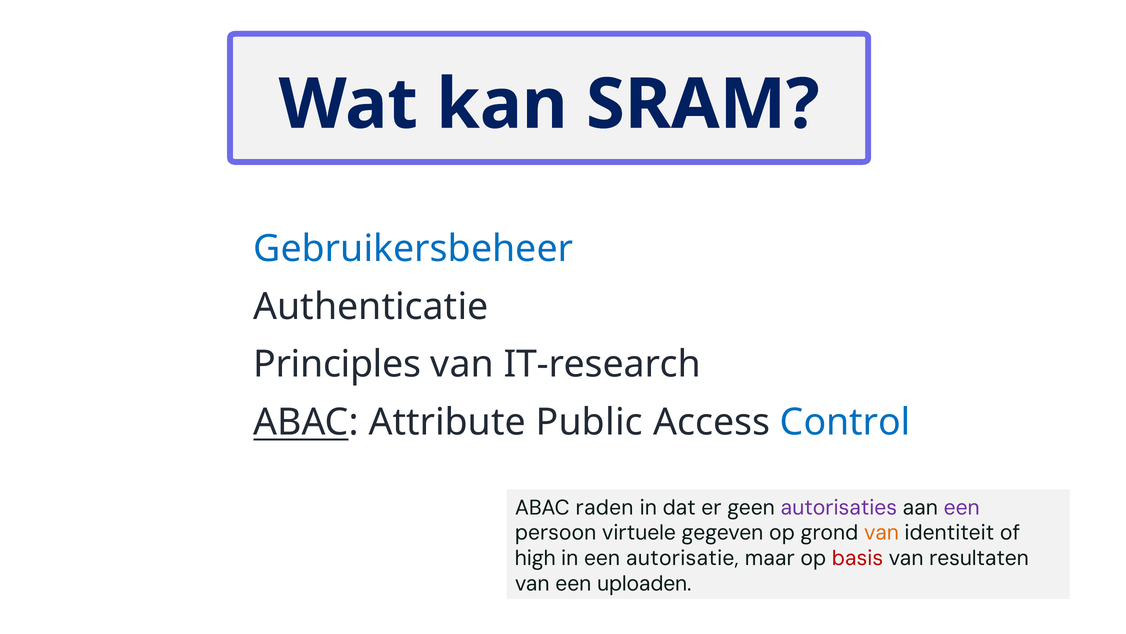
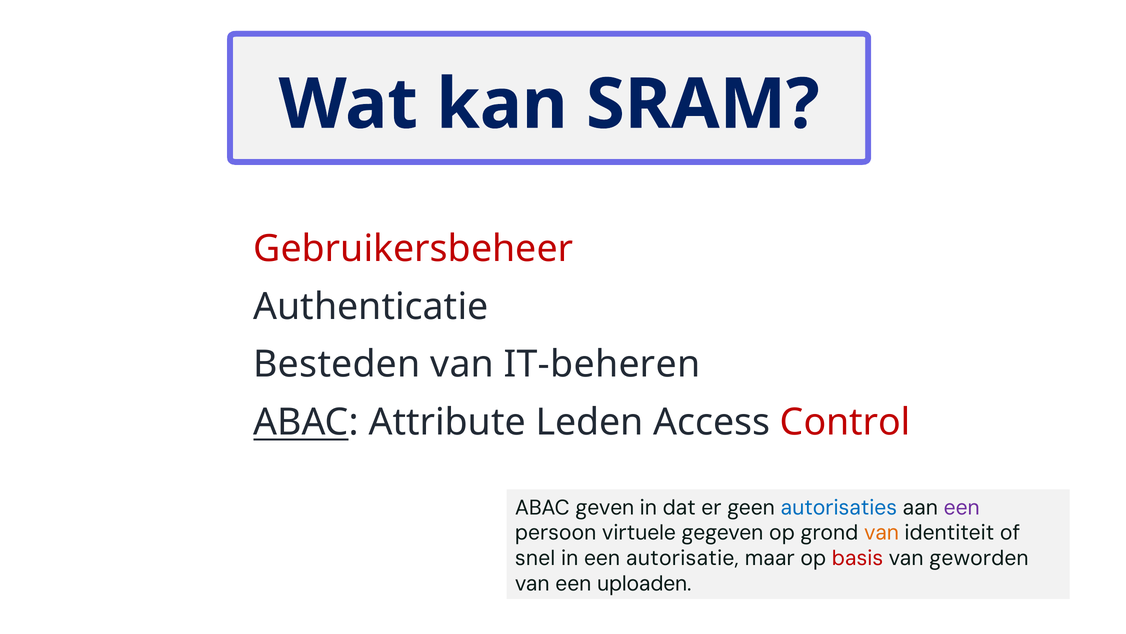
Gebruikersbeheer colour: blue -> red (413, 249)
Principles: Principles -> Besteden (337, 364)
IT-research: IT-research -> IT-beheren (602, 364)
Public: Public -> Leden (589, 422)
Control colour: blue -> red (845, 422)
raden: raden -> geven (605, 507)
autorisaties colour: purple -> blue (839, 507)
high: high -> snel (535, 558)
resultaten: resultaten -> geworden (979, 558)
